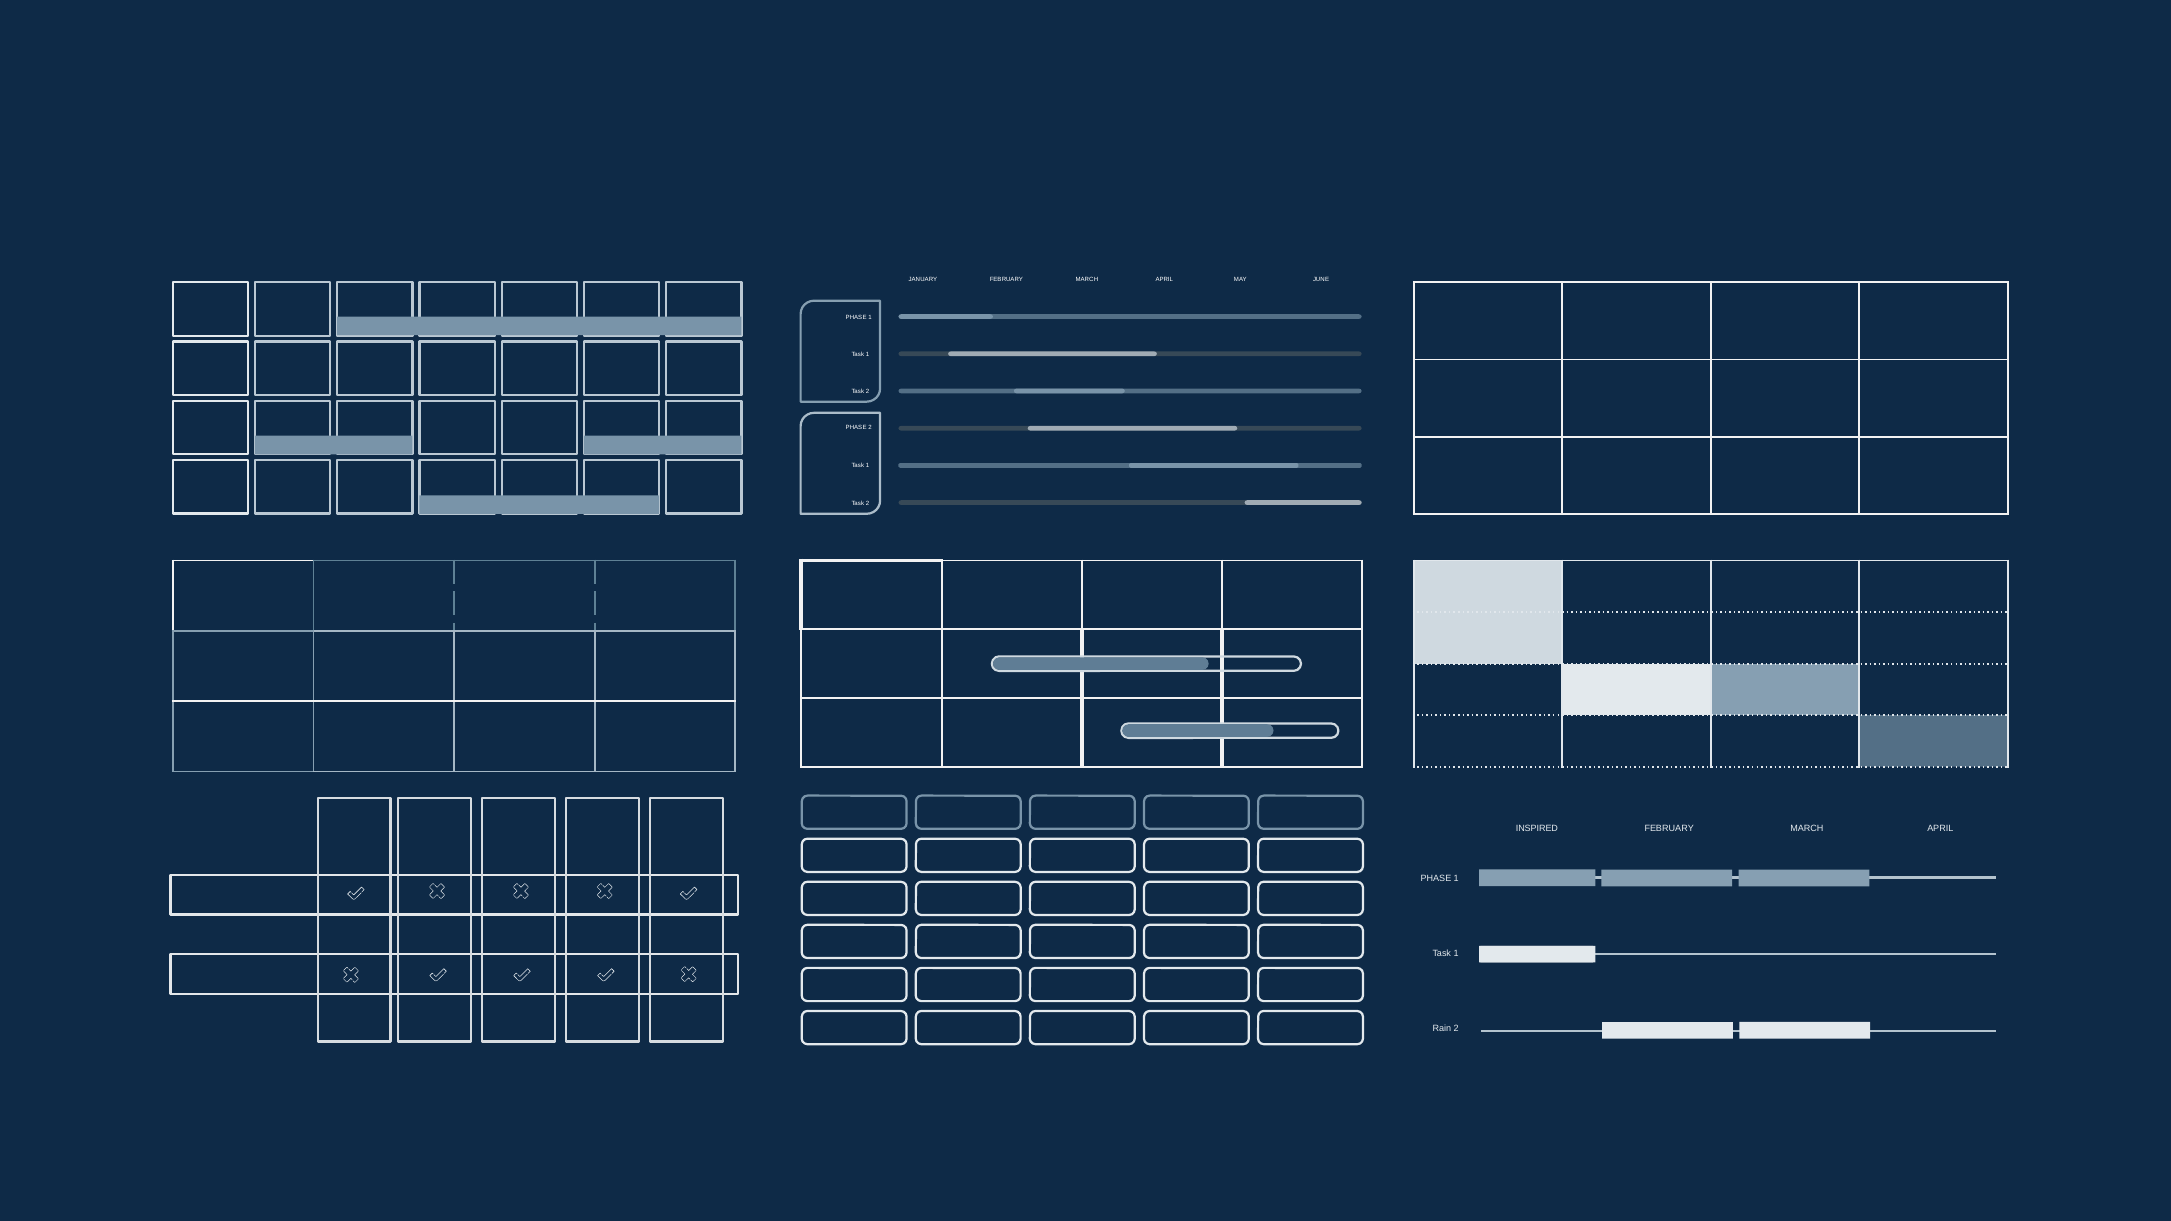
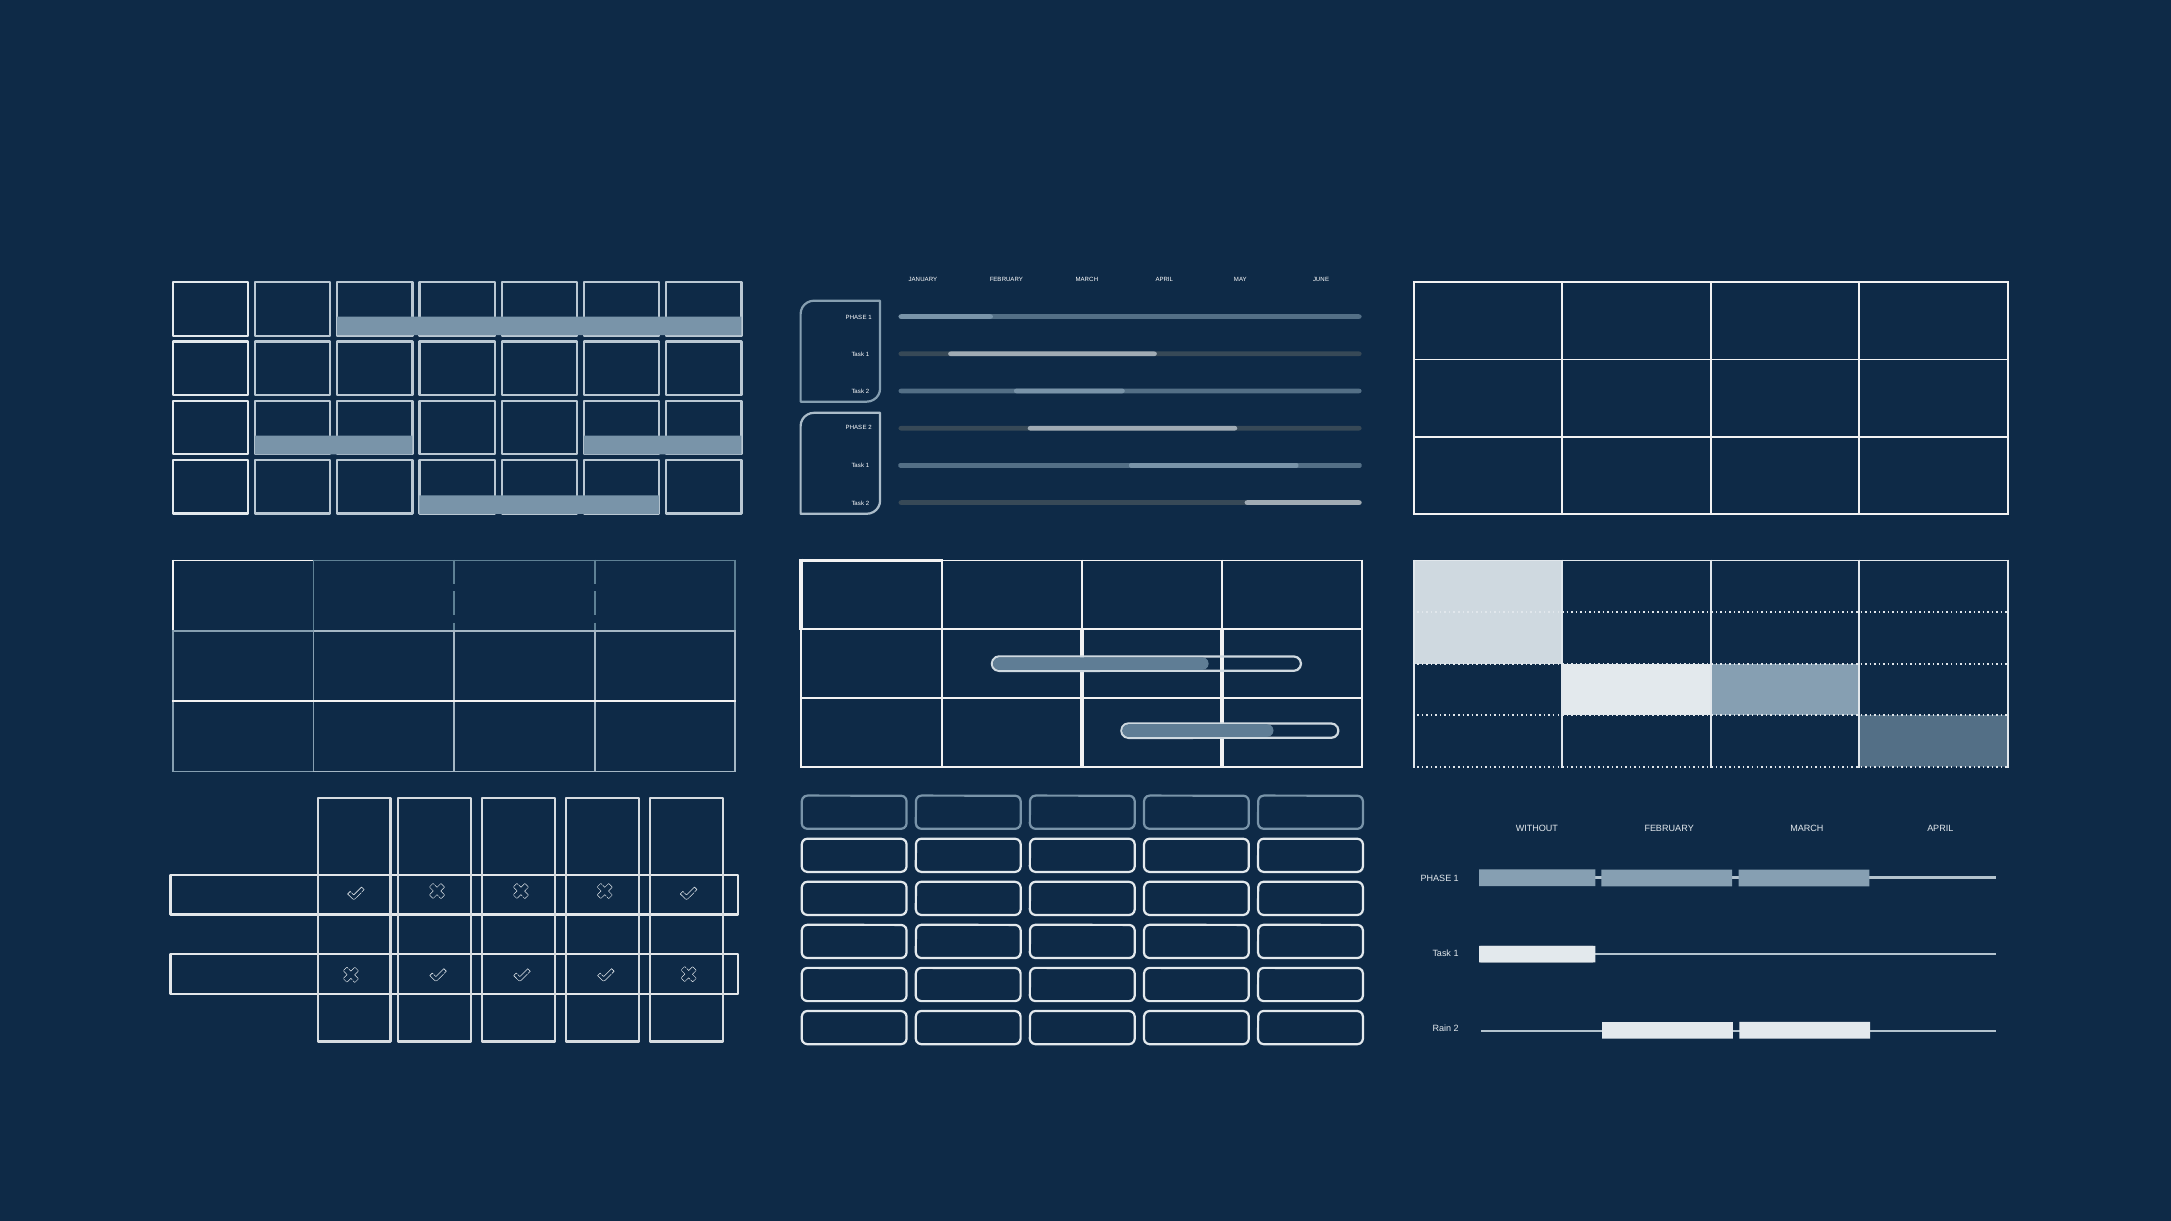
INSPIRED: INSPIRED -> WITHOUT (1537, 828)
